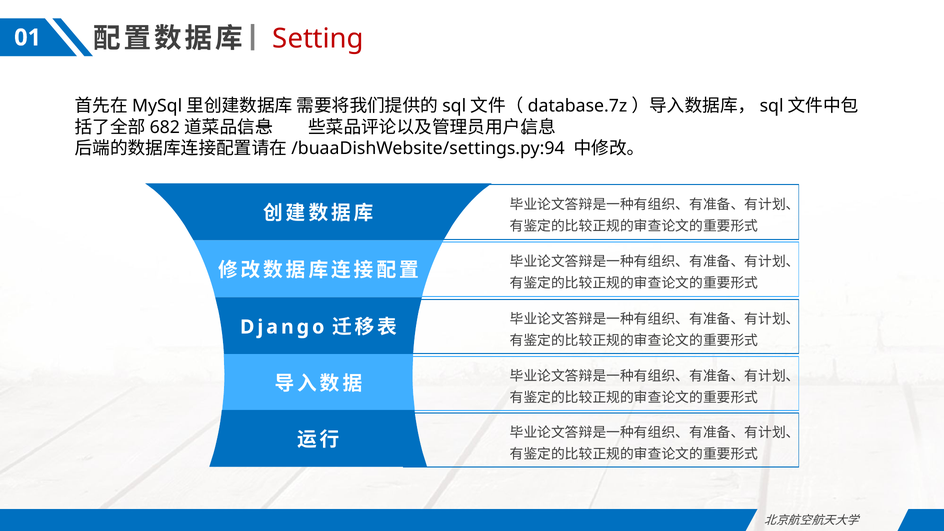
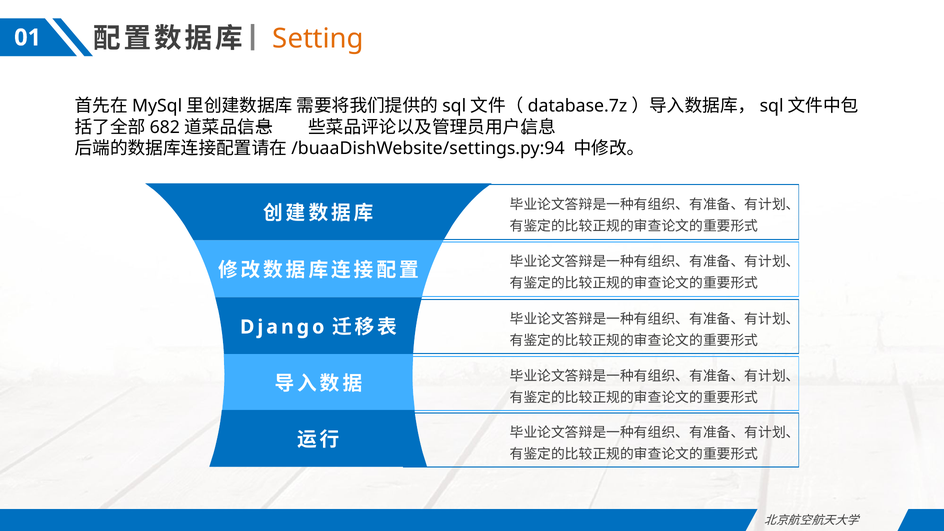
Setting colour: red -> orange (318, 39)
